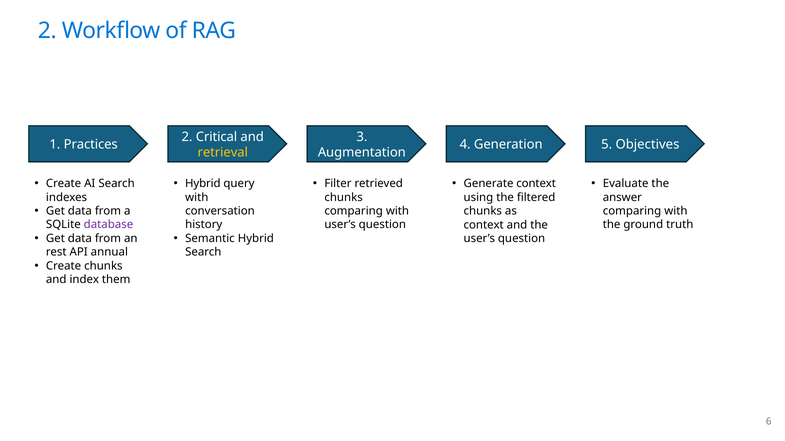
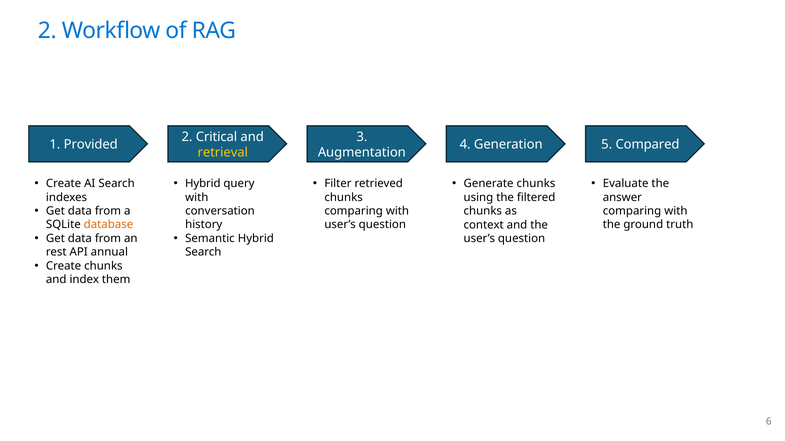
Practices: Practices -> Provided (91, 145)
Objectives: Objectives -> Compared (648, 145)
Generate context: context -> chunks (536, 184)
database colour: purple -> orange (108, 225)
